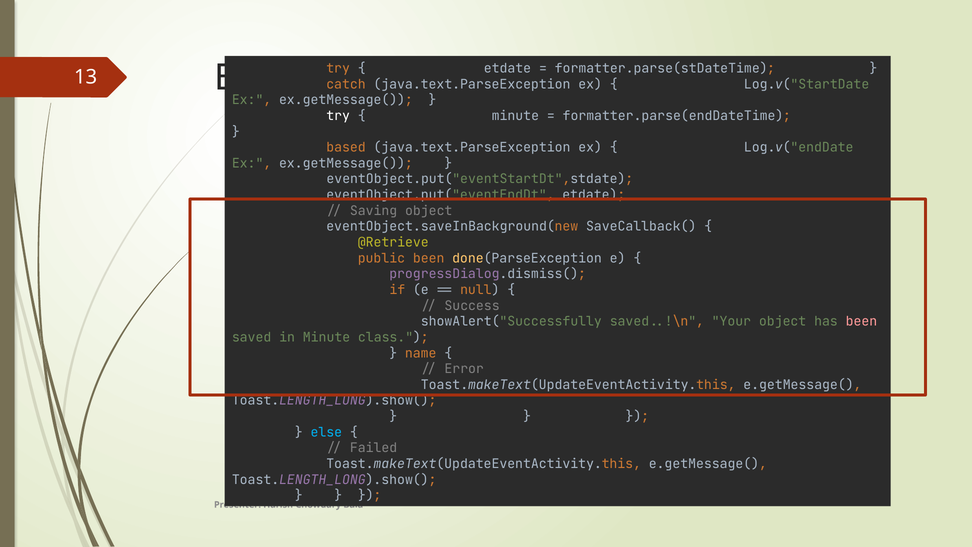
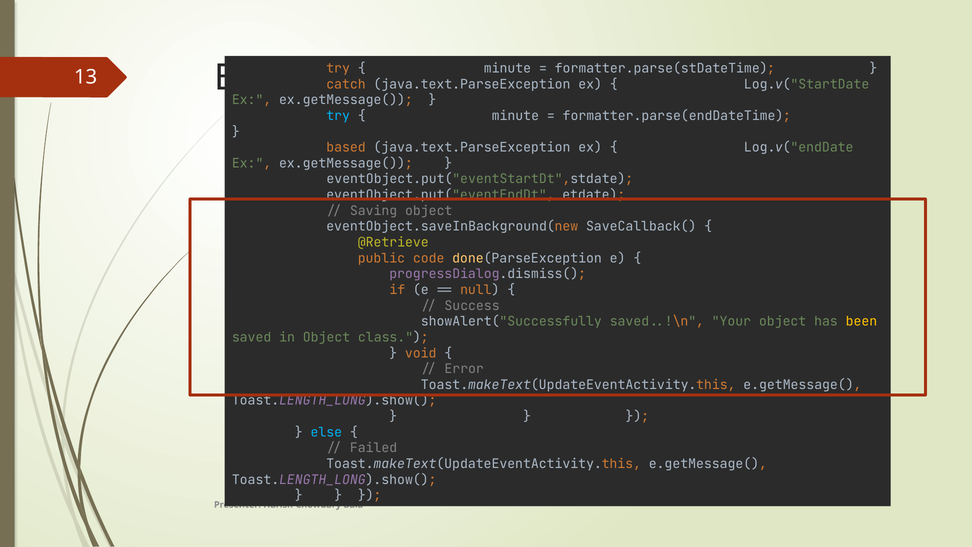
etdate: etdate -> minute (507, 68)
try colour: white -> light blue (338, 116)
public been: been -> code (429, 258)
been colour: pink -> yellow (861, 321)
in Minute: Minute -> Object (327, 337)
name: name -> void (421, 353)
